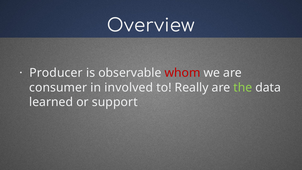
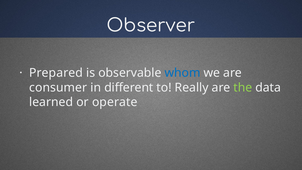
Overview: Overview -> Observer (151, 26)
Producer: Producer -> Prepared (56, 73)
whom colour: red -> blue (183, 73)
involved: involved -> different (129, 87)
support: support -> operate (115, 102)
